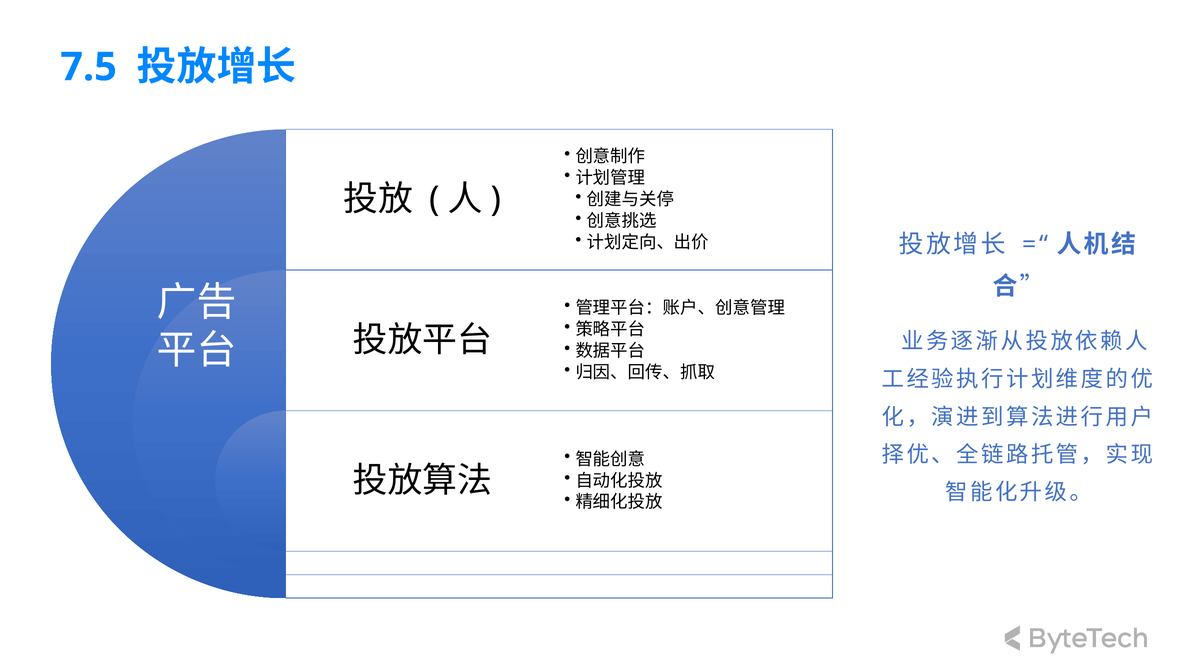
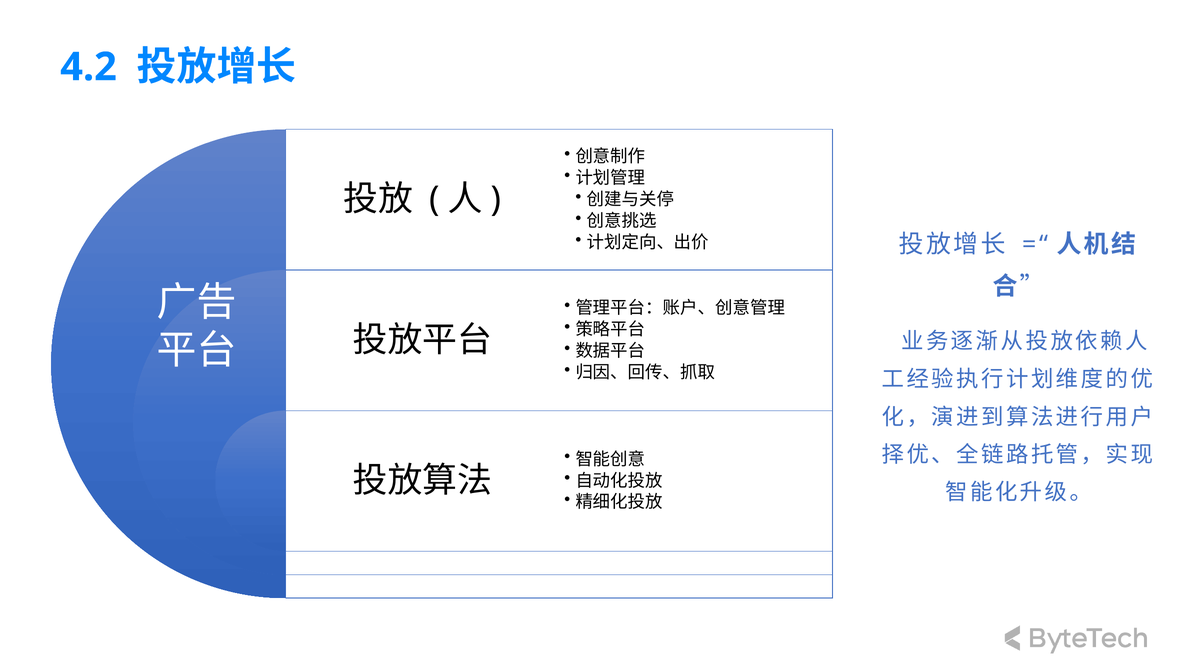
7.5: 7.5 -> 4.2 (89, 67)
